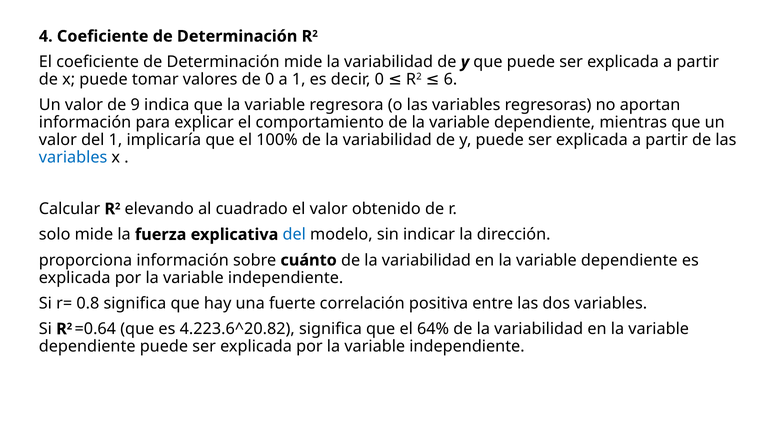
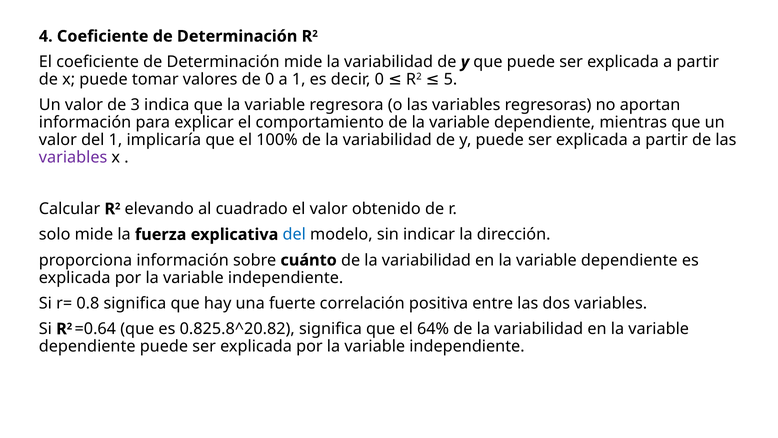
6: 6 -> 5 (450, 79)
9: 9 -> 3 (135, 105)
variables colour: blue -> purple (73, 157)
4.223.6^20.82: 4.223.6^20.82 -> 0.825.8^20.82 (237, 329)
